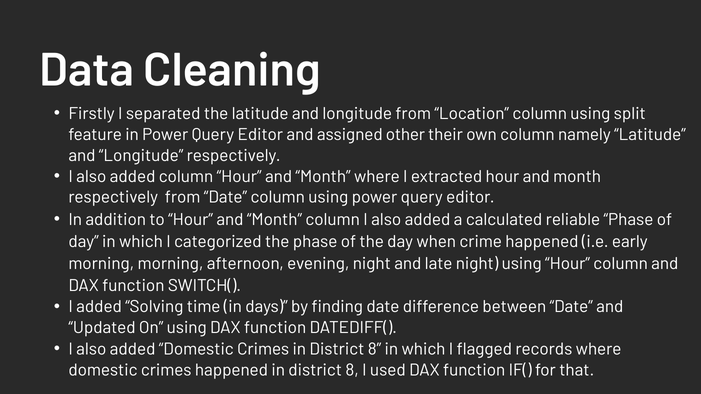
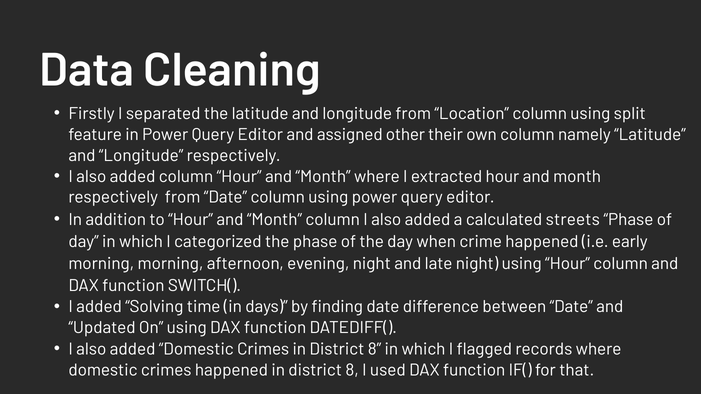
reliable: reliable -> streets (573, 220)
